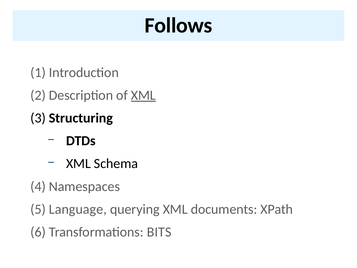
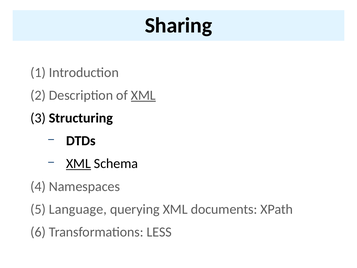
Follows: Follows -> Sharing (178, 25)
XML underline: none -> present (78, 164)
BITS: BITS -> LESS (159, 232)
